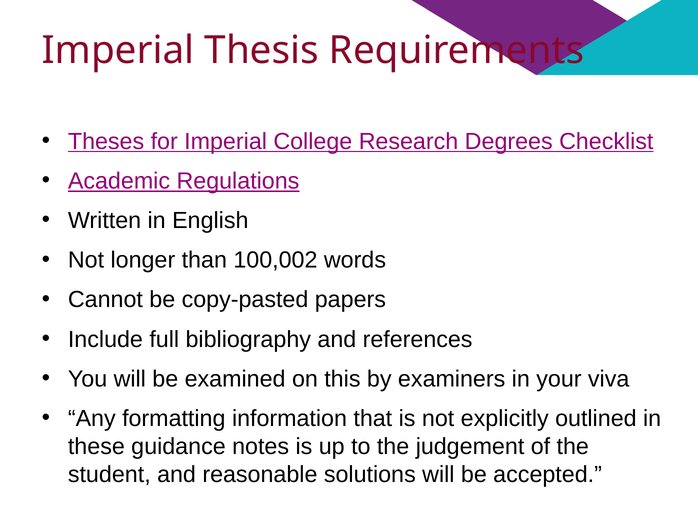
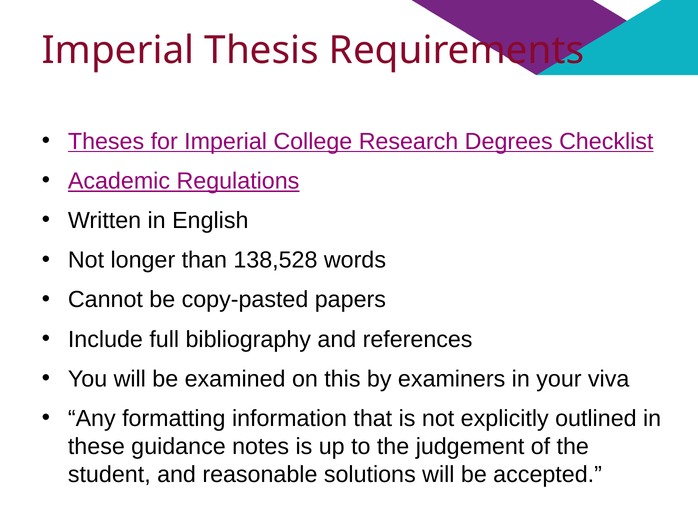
100,002: 100,002 -> 138,528 (275, 260)
